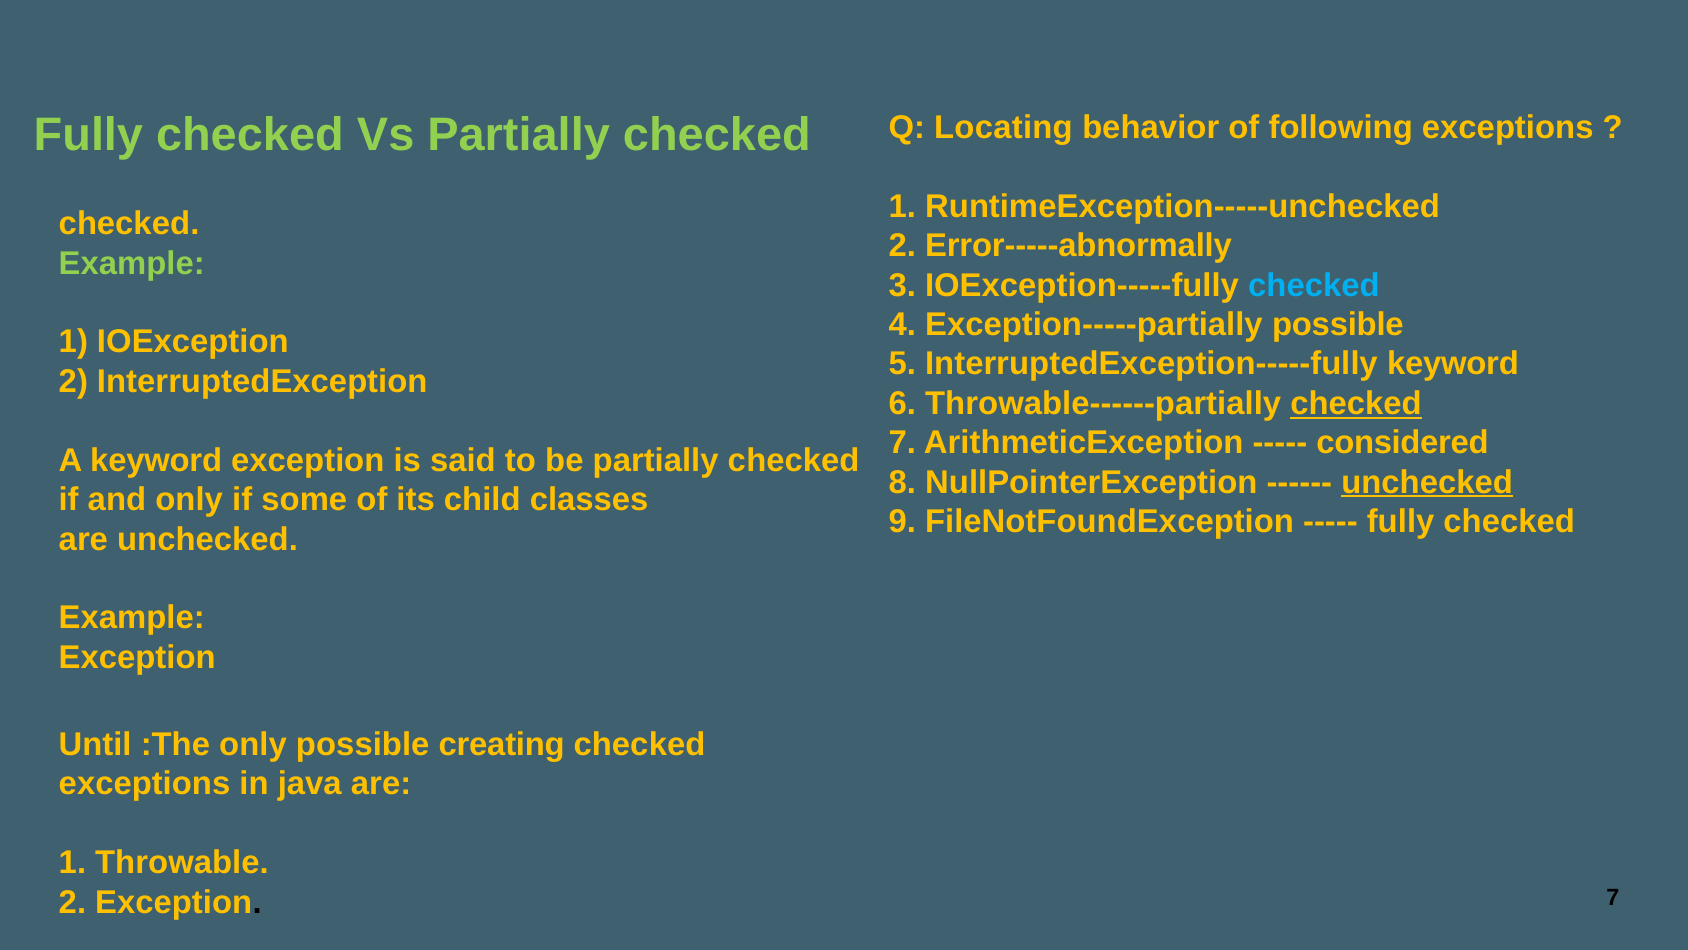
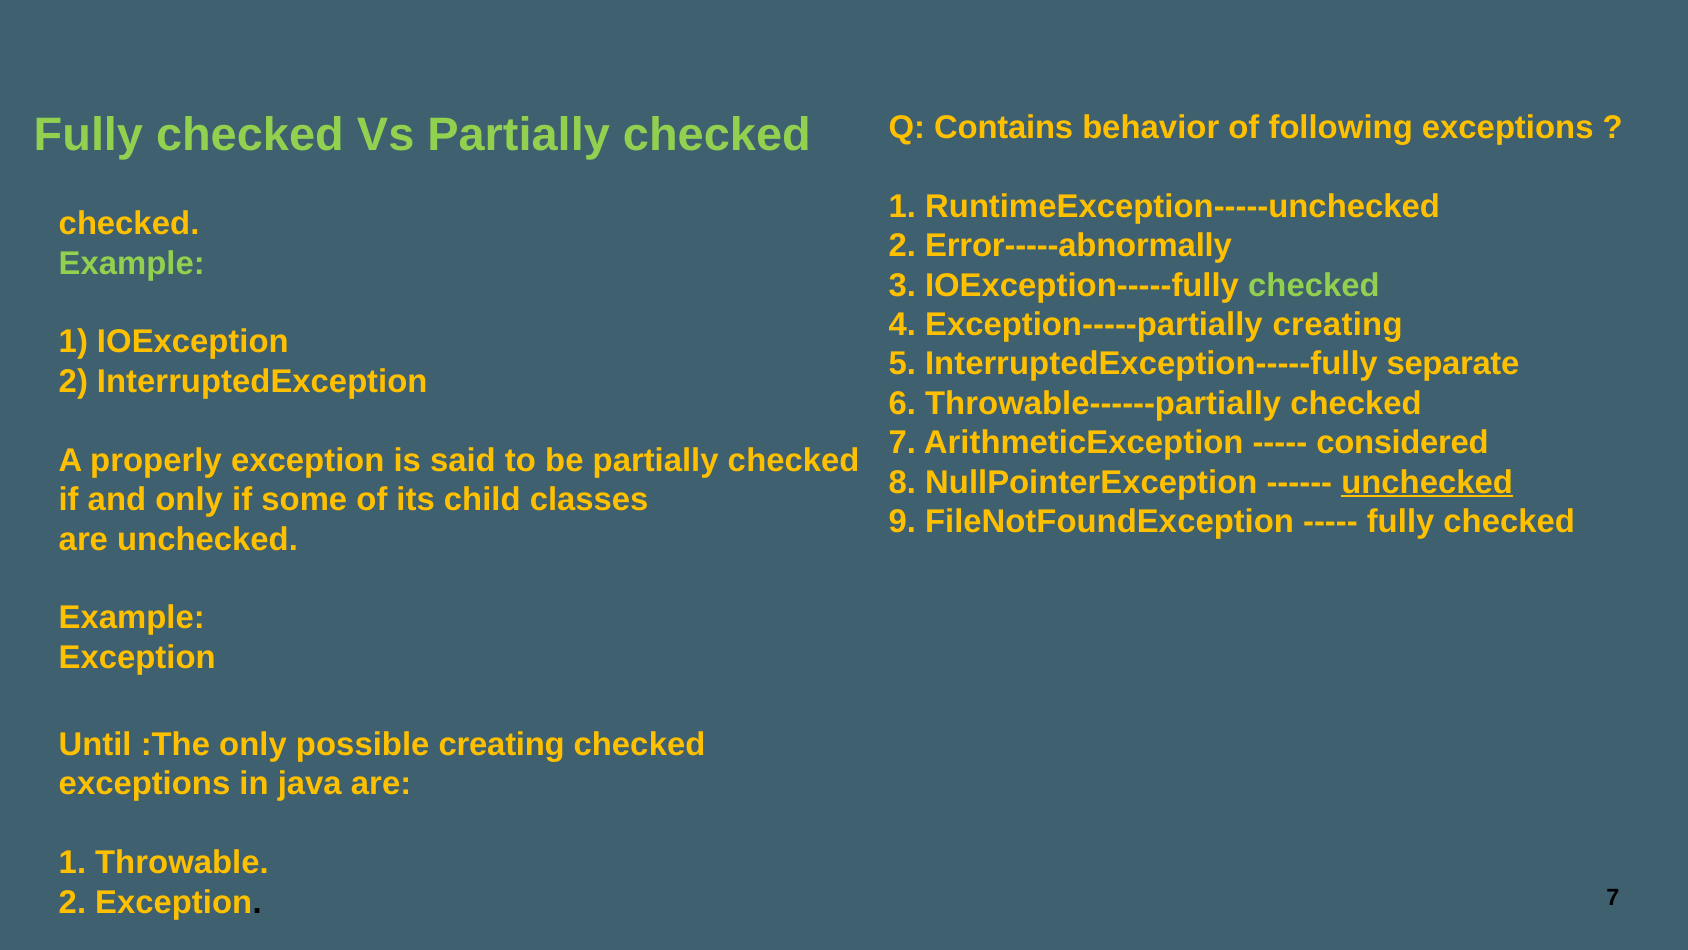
Locating: Locating -> Contains (1004, 127)
checked colour: light blue -> light green (1314, 285)
Exception-----partially possible: possible -> creating (1338, 324)
InterruptedException-----fully keyword: keyword -> separate (1453, 364)
checked underline: present -> none (1356, 403)
A keyword: keyword -> properly (156, 460)
